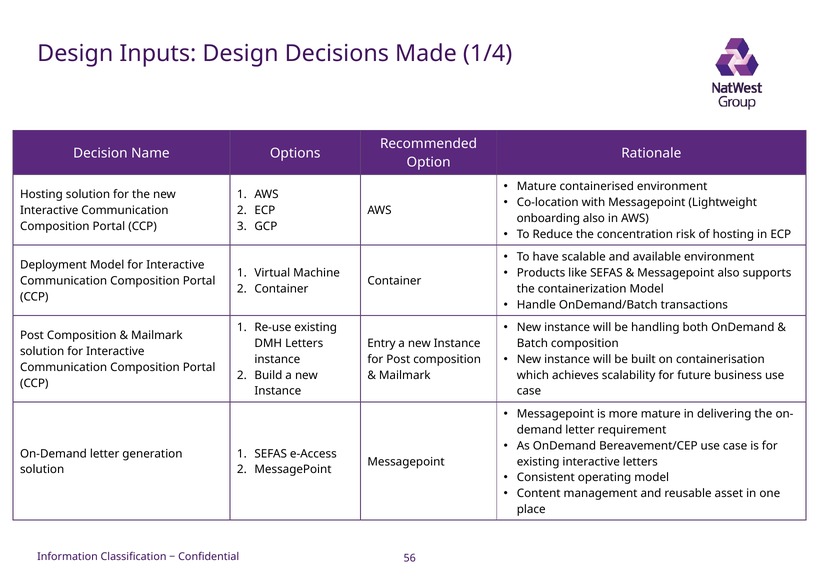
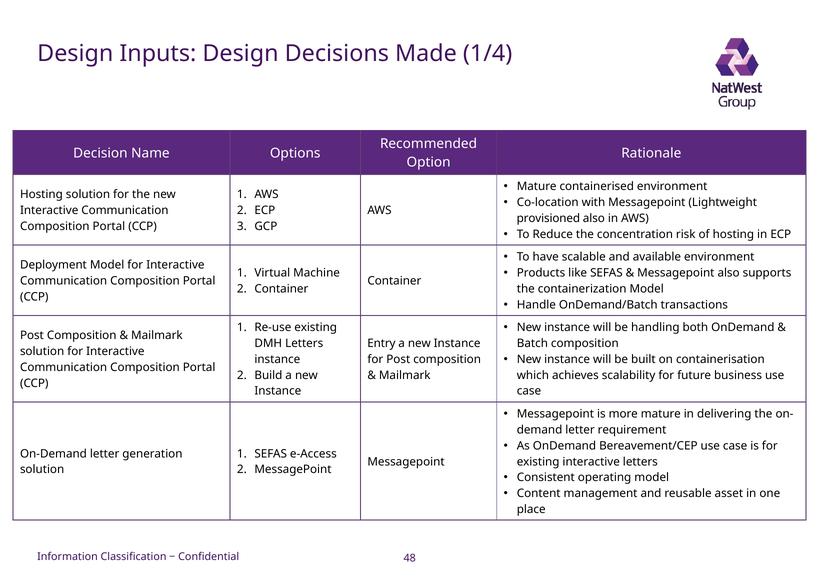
onboarding: onboarding -> provisioned (548, 218)
56: 56 -> 48 (410, 558)
